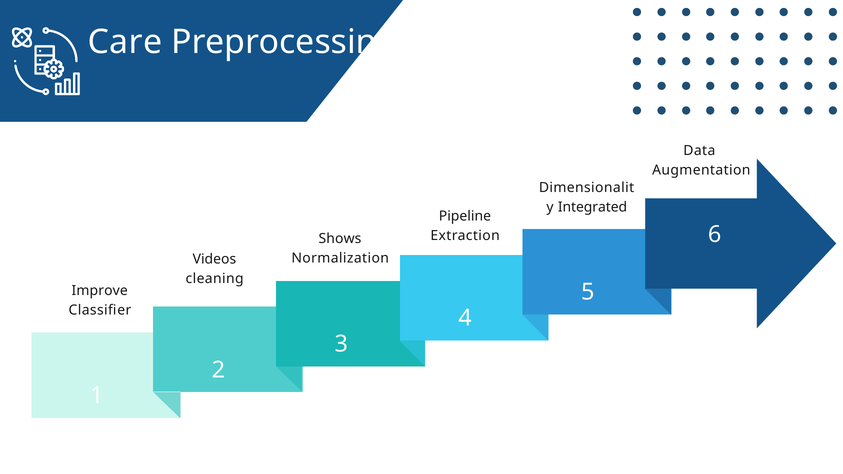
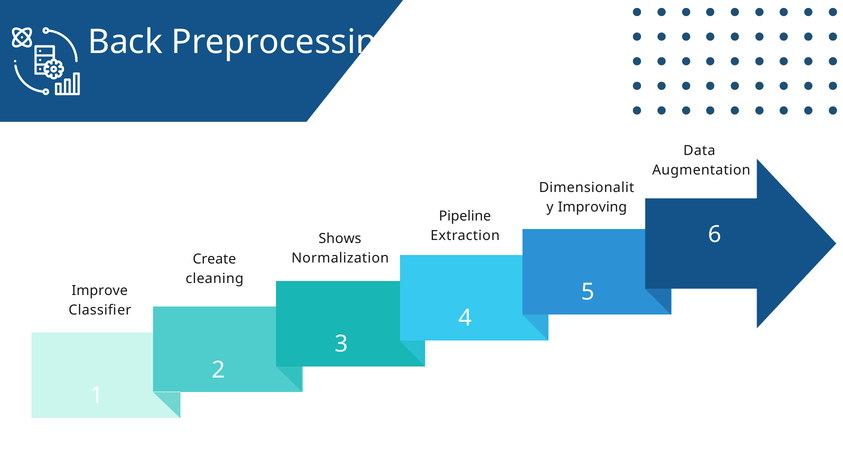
Care: Care -> Back (125, 42)
Integrated: Integrated -> Improving (592, 207)
Videos: Videos -> Create (214, 259)
